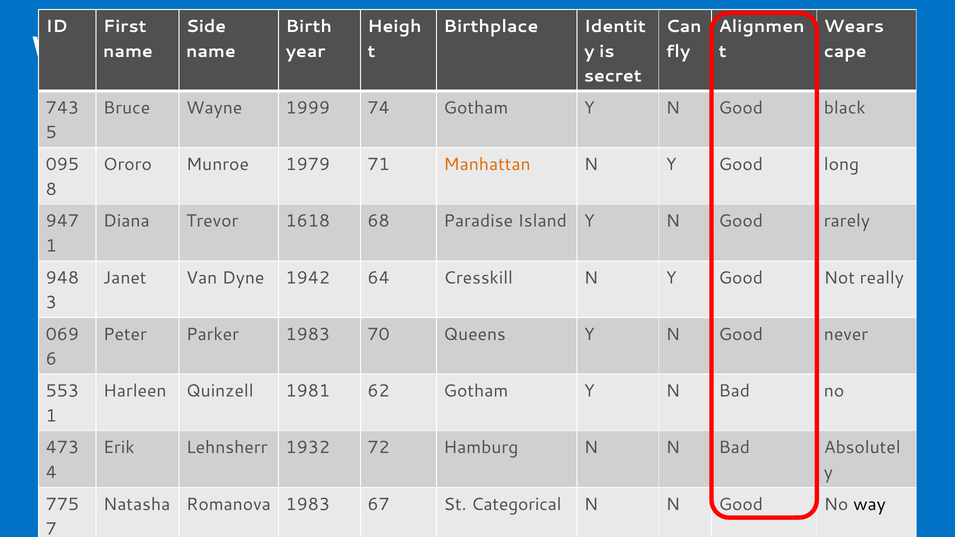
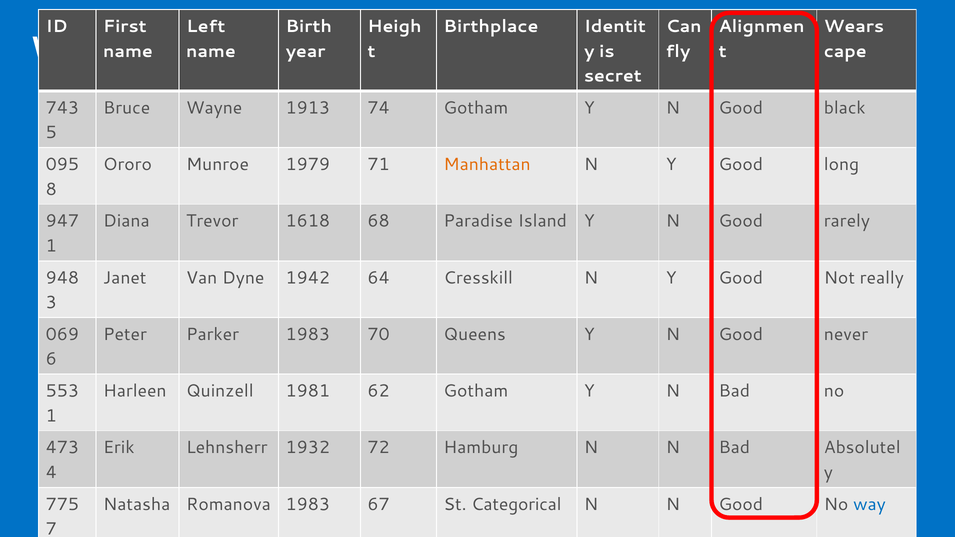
Side: Side -> Left (206, 26)
1999: 1999 -> 1913 (308, 108)
way colour: black -> blue (869, 504)
